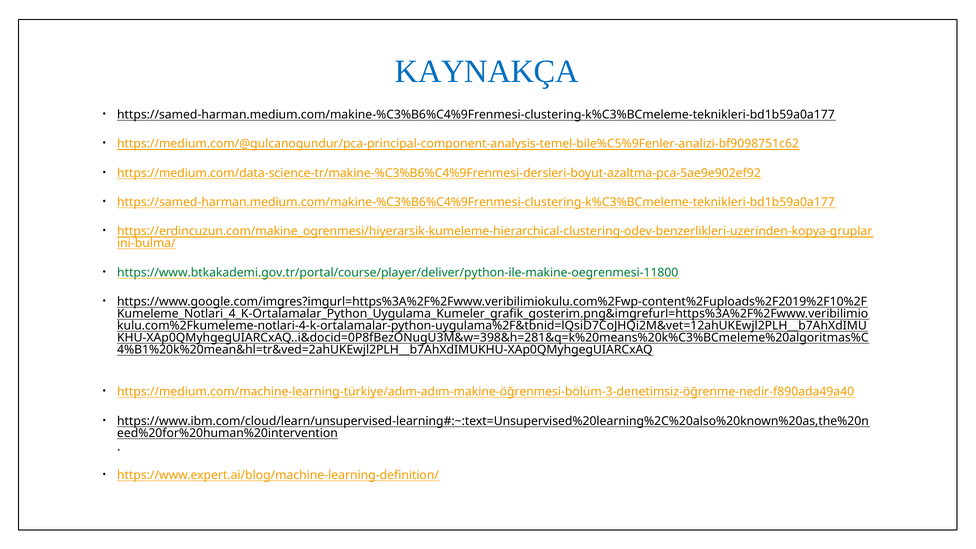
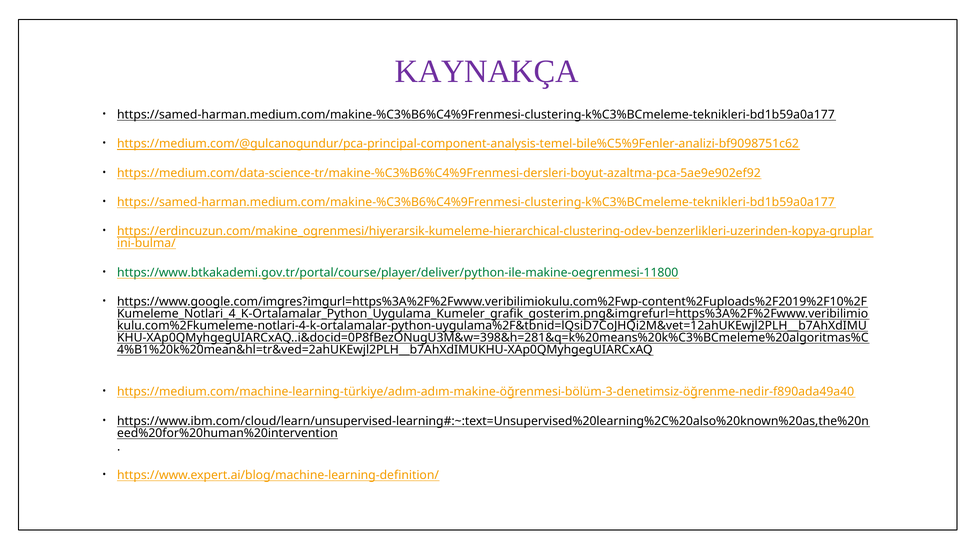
KAYNAKÇA colour: blue -> purple (487, 71)
